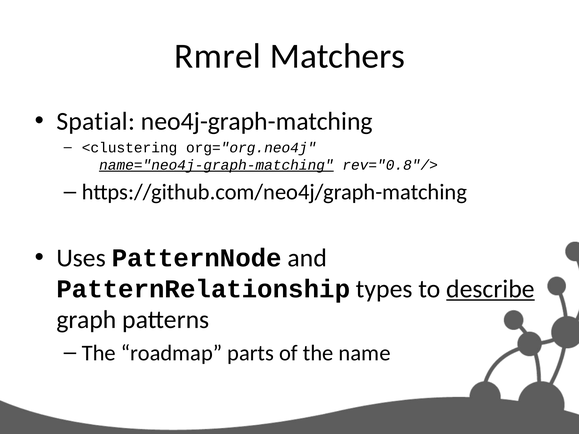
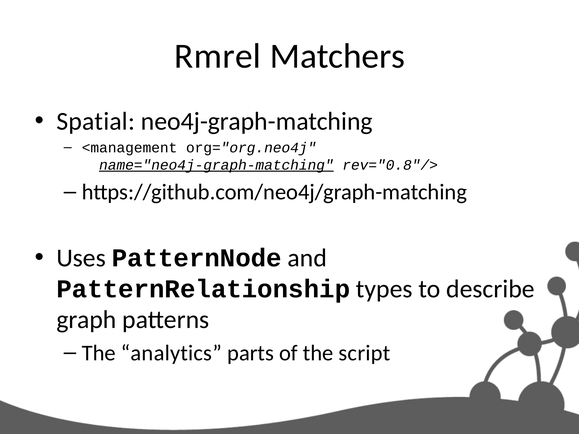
<clustering: <clustering -> <management (130, 148)
describe underline: present -> none (490, 289)
roadmap: roadmap -> analytics (171, 353)
name: name -> script (364, 353)
